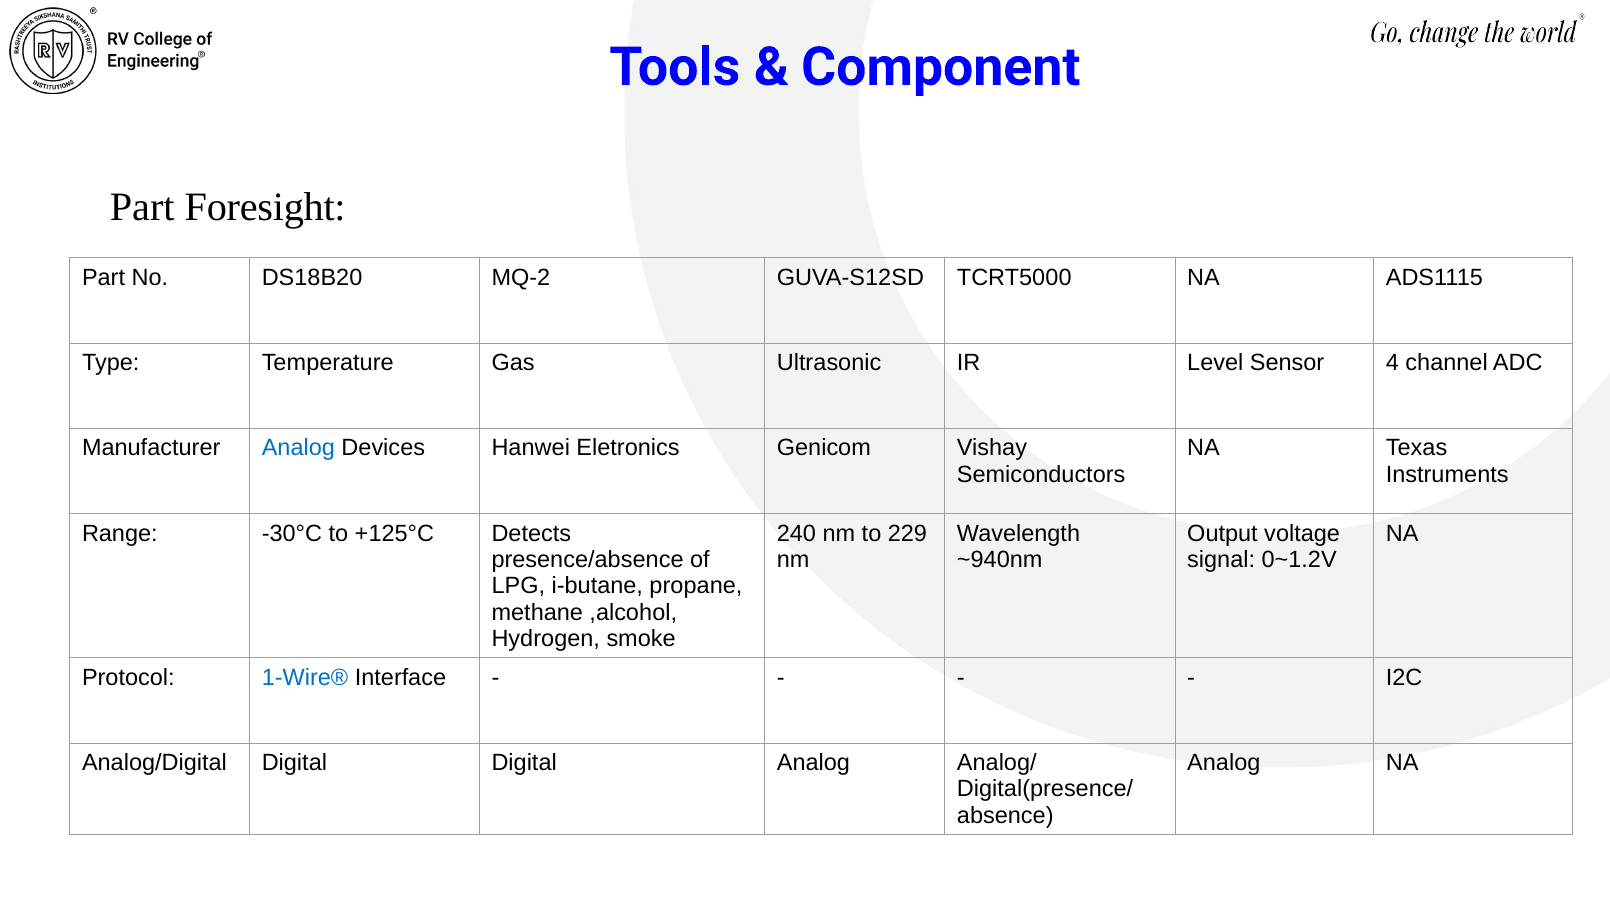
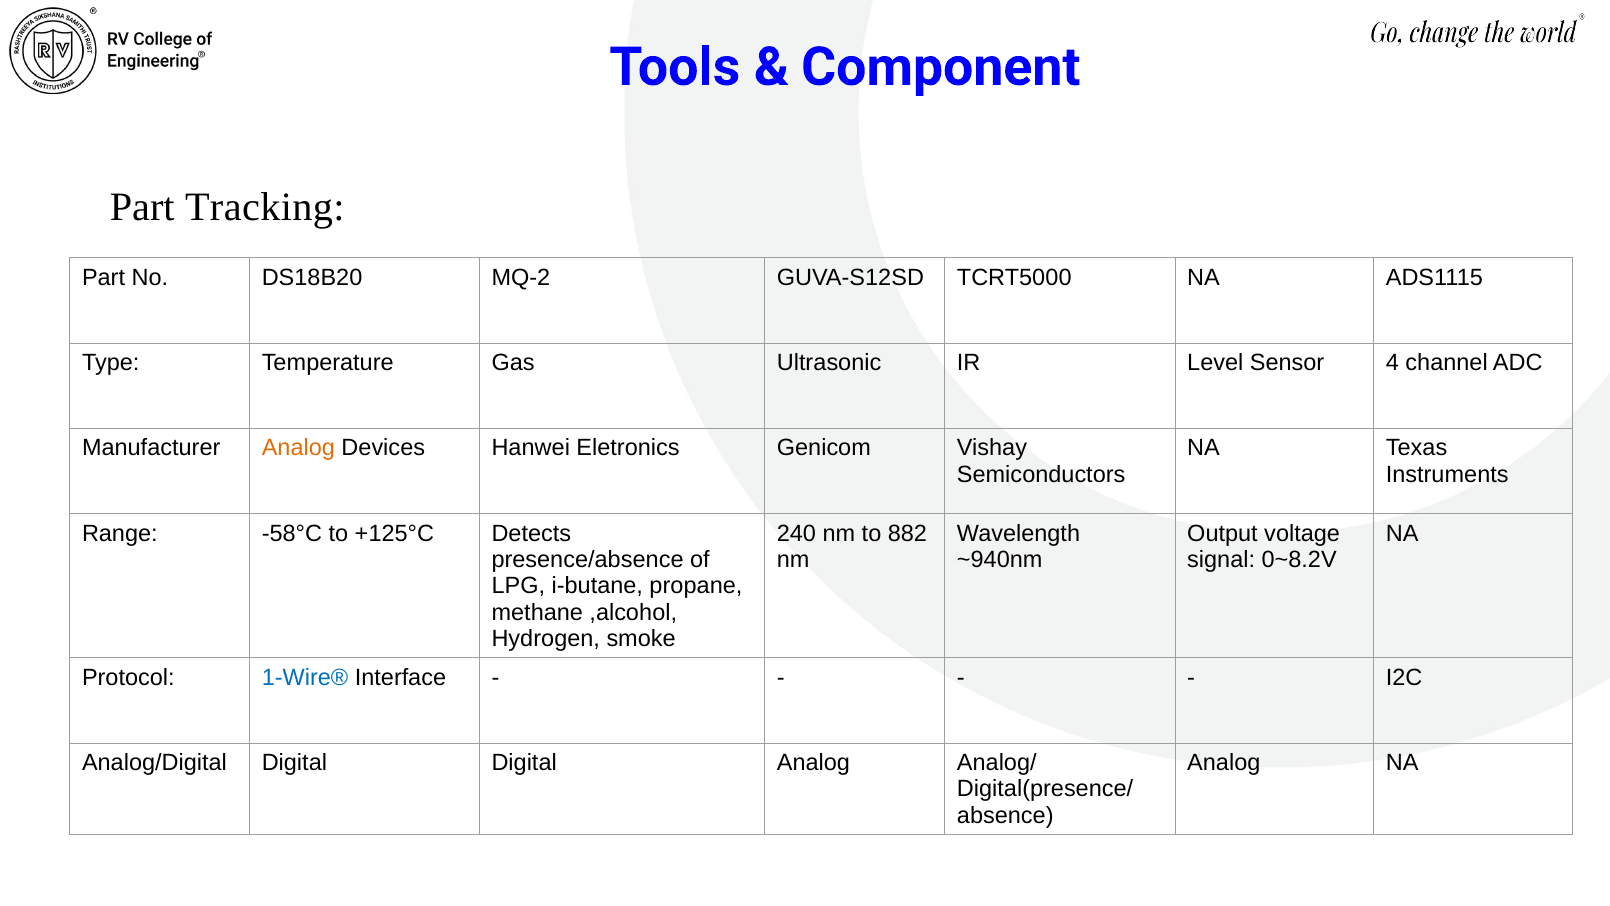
Foresight: Foresight -> Tracking (265, 207)
Analog colour: blue -> orange (298, 448)
-30°C: -30°C -> -58°C (292, 533)
229: 229 -> 882 (907, 533)
0~1.2V: 0~1.2V -> 0~8.2V (1299, 560)
